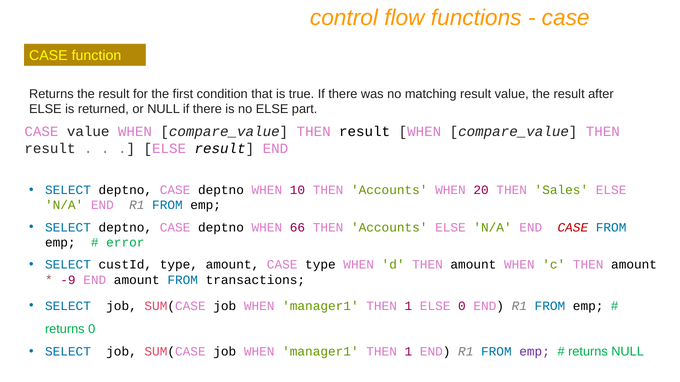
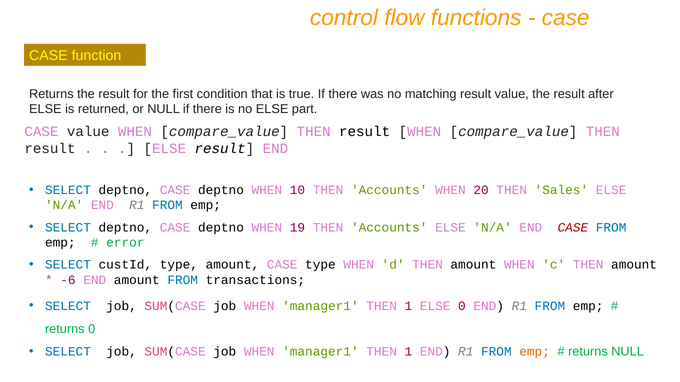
66: 66 -> 19 (297, 228)
-9: -9 -> -6 (68, 280)
emp colour: purple -> orange (535, 352)
